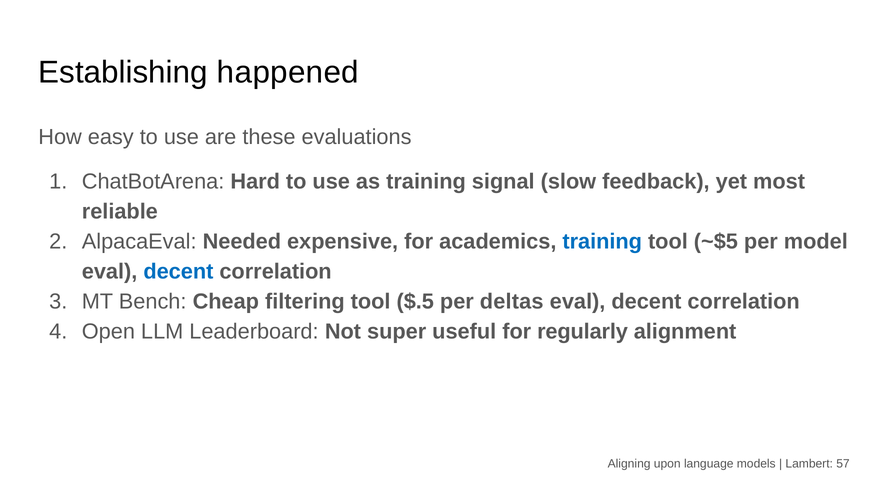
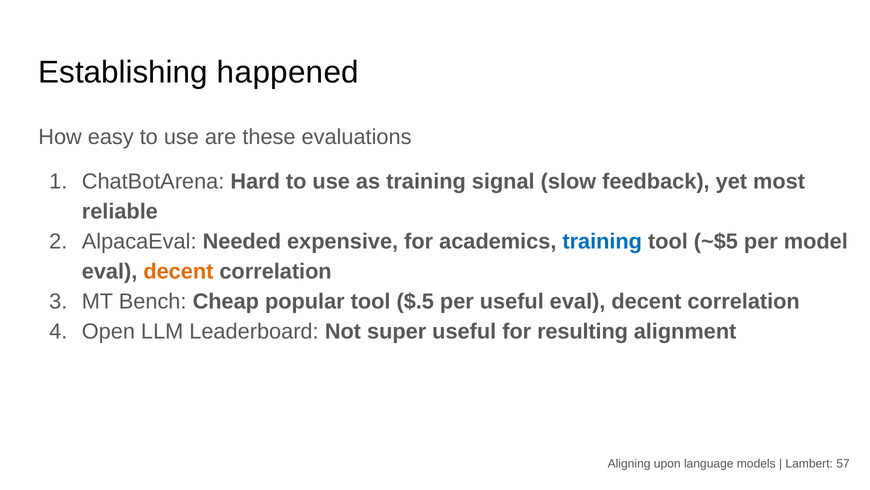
decent colour: blue -> orange (178, 271)
filtering: filtering -> popular (305, 301)
per deltas: deltas -> useful (512, 301)
regularly: regularly -> resulting (583, 331)
